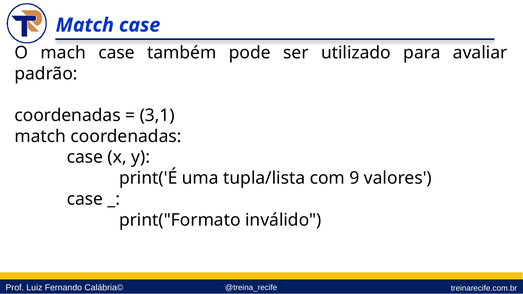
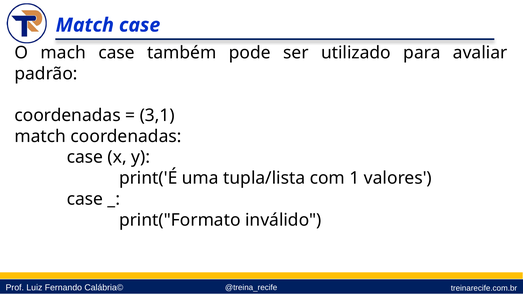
9: 9 -> 1 (354, 178)
